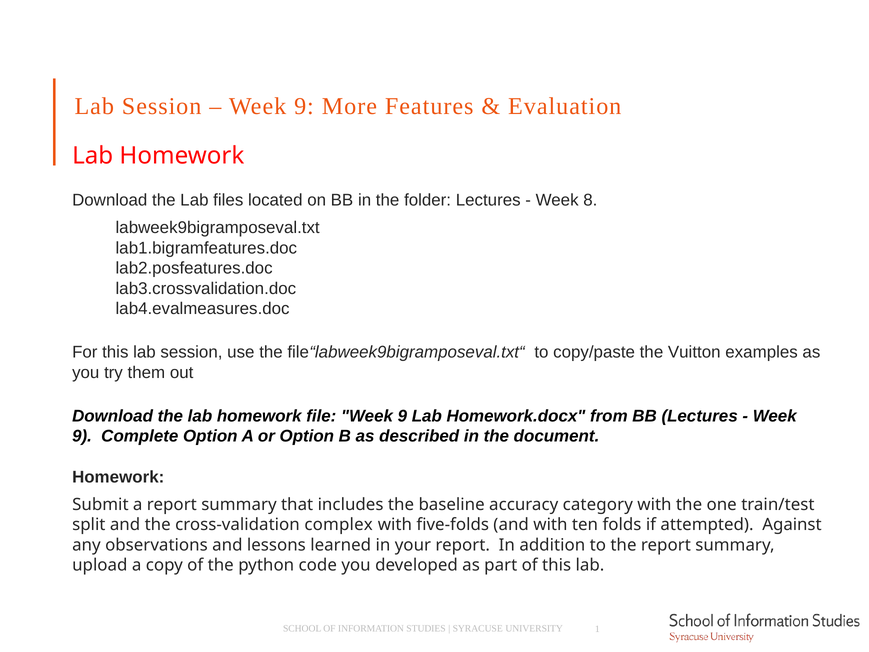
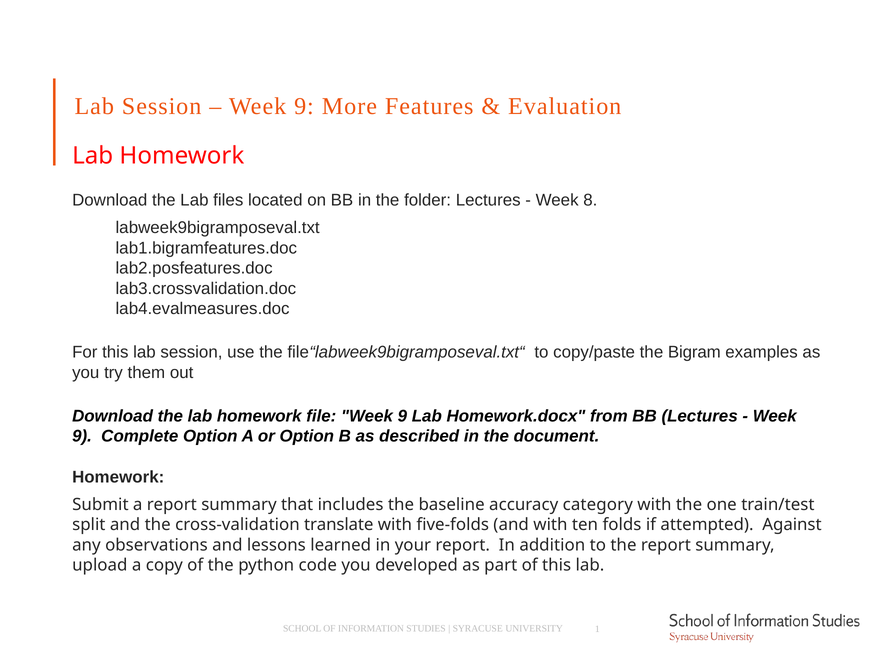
Vuitton: Vuitton -> Bigram (694, 352)
complex: complex -> translate (339, 525)
